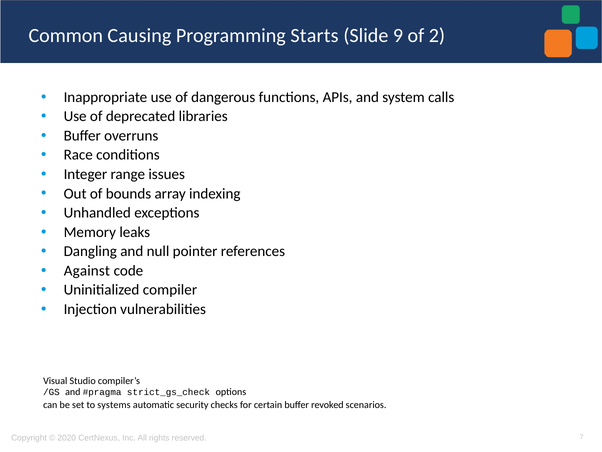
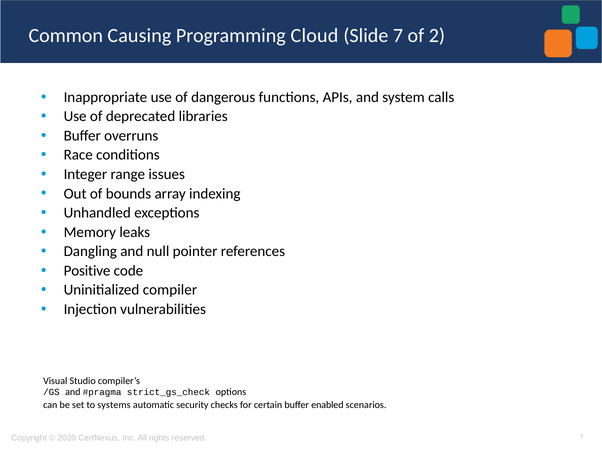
Starts: Starts -> Cloud (314, 36)
Slide 9: 9 -> 7 (398, 36)
Against: Against -> Positive (87, 270)
revoked: revoked -> enabled (327, 404)
